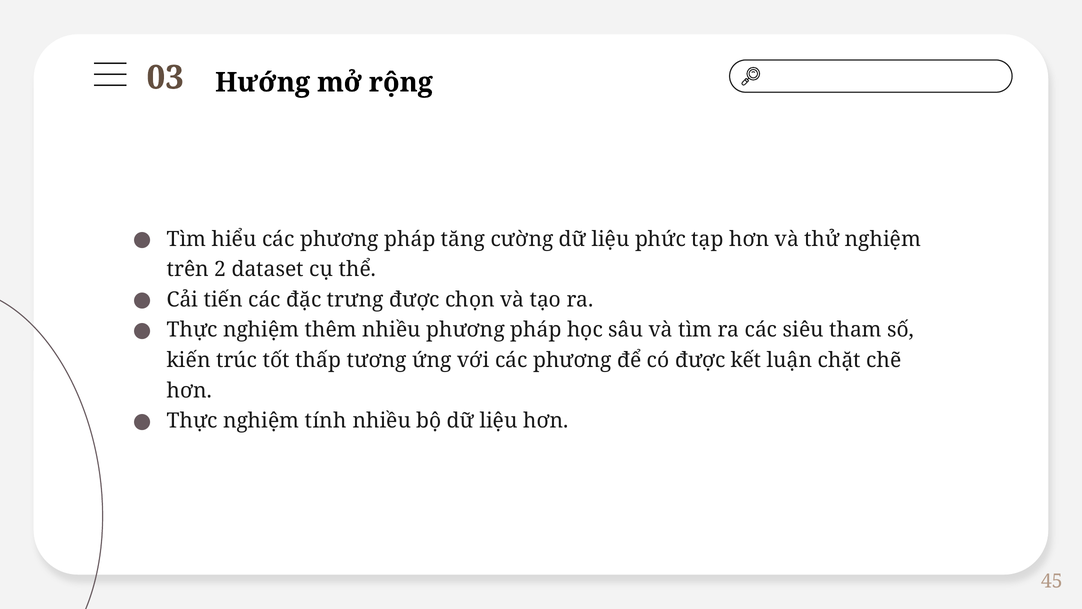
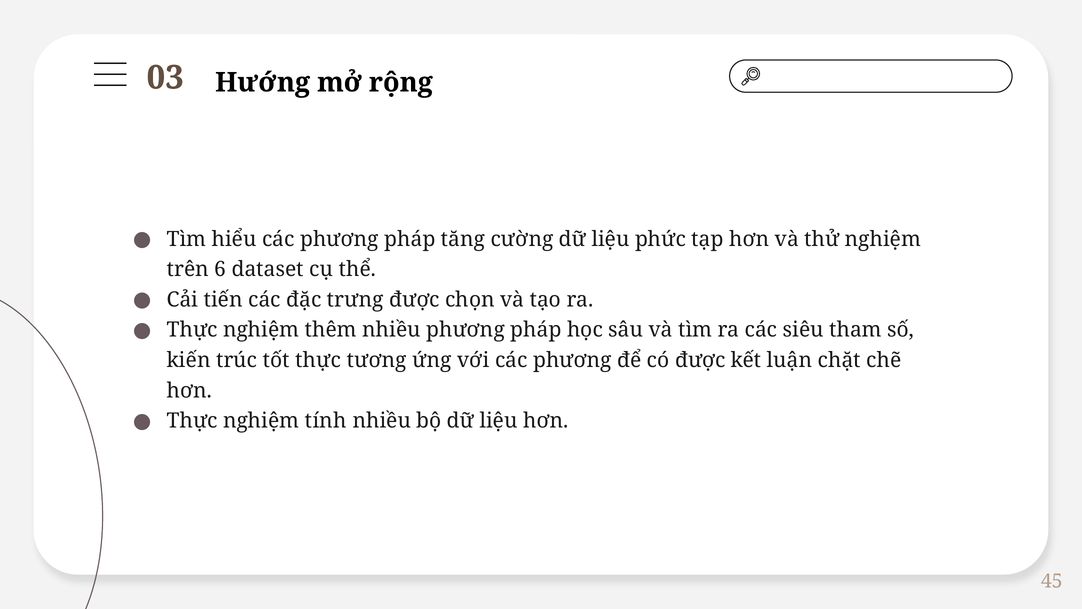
2: 2 -> 6 (220, 269)
tốt thấp: thấp -> thực (318, 360)
